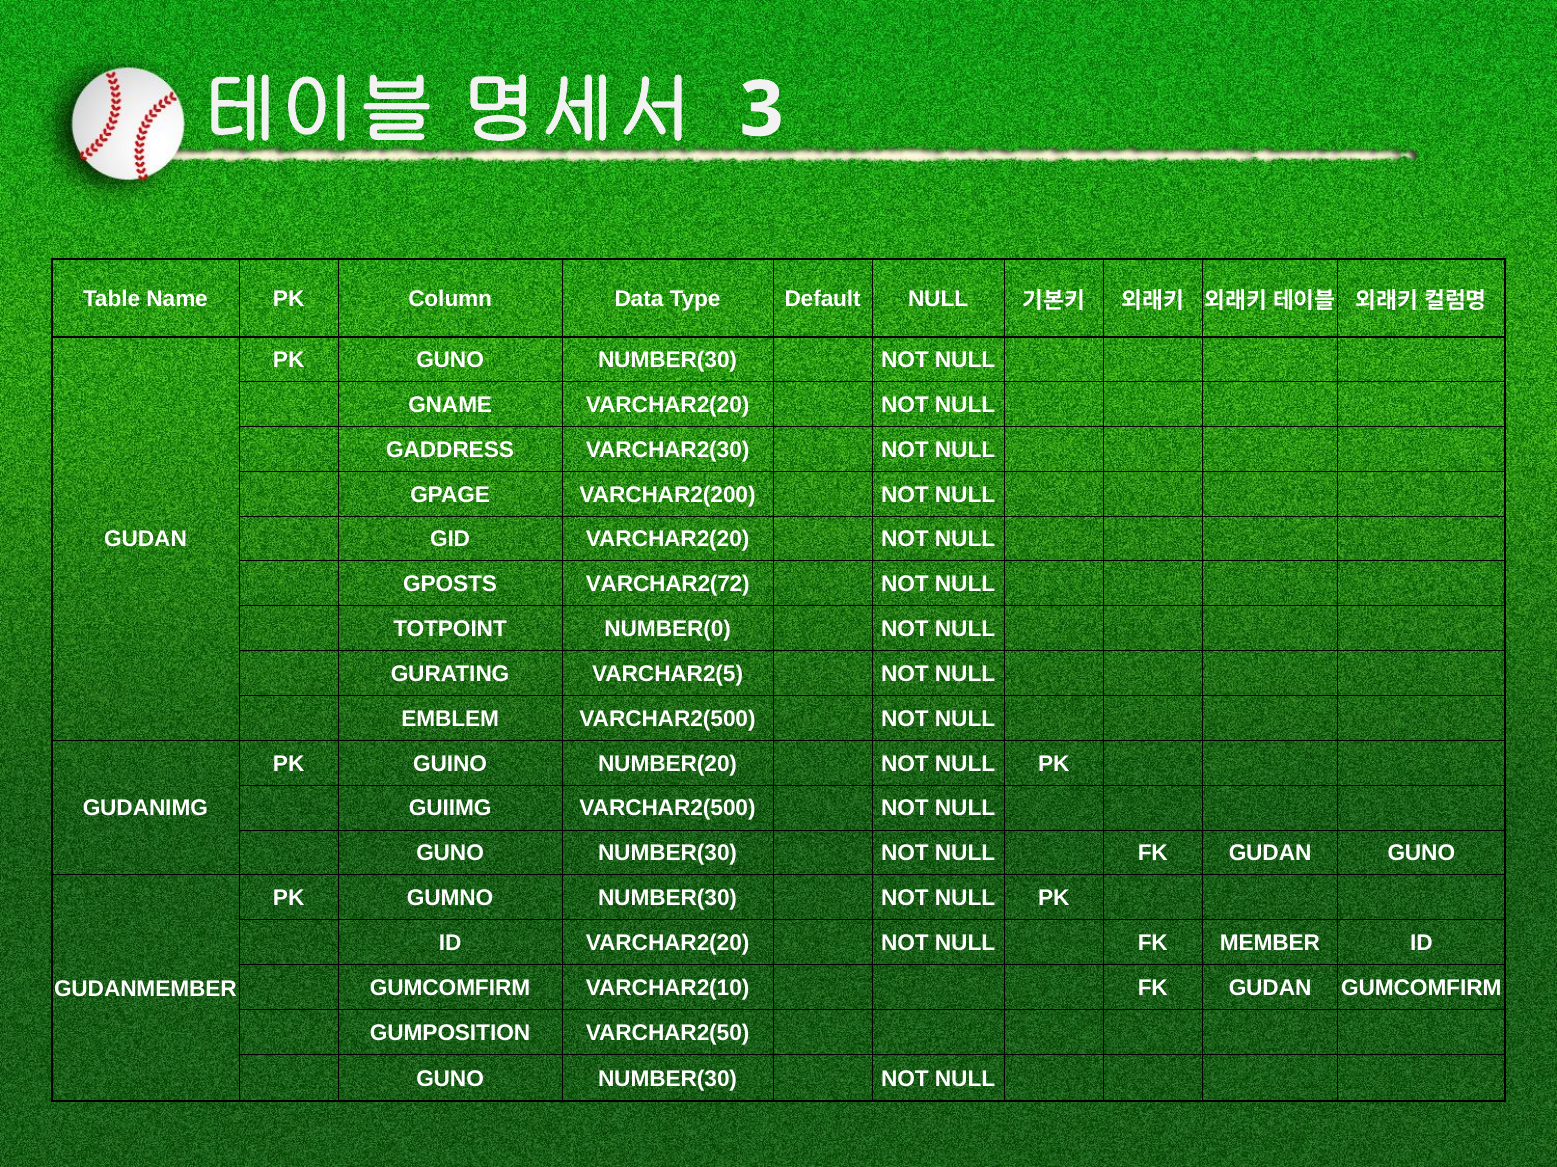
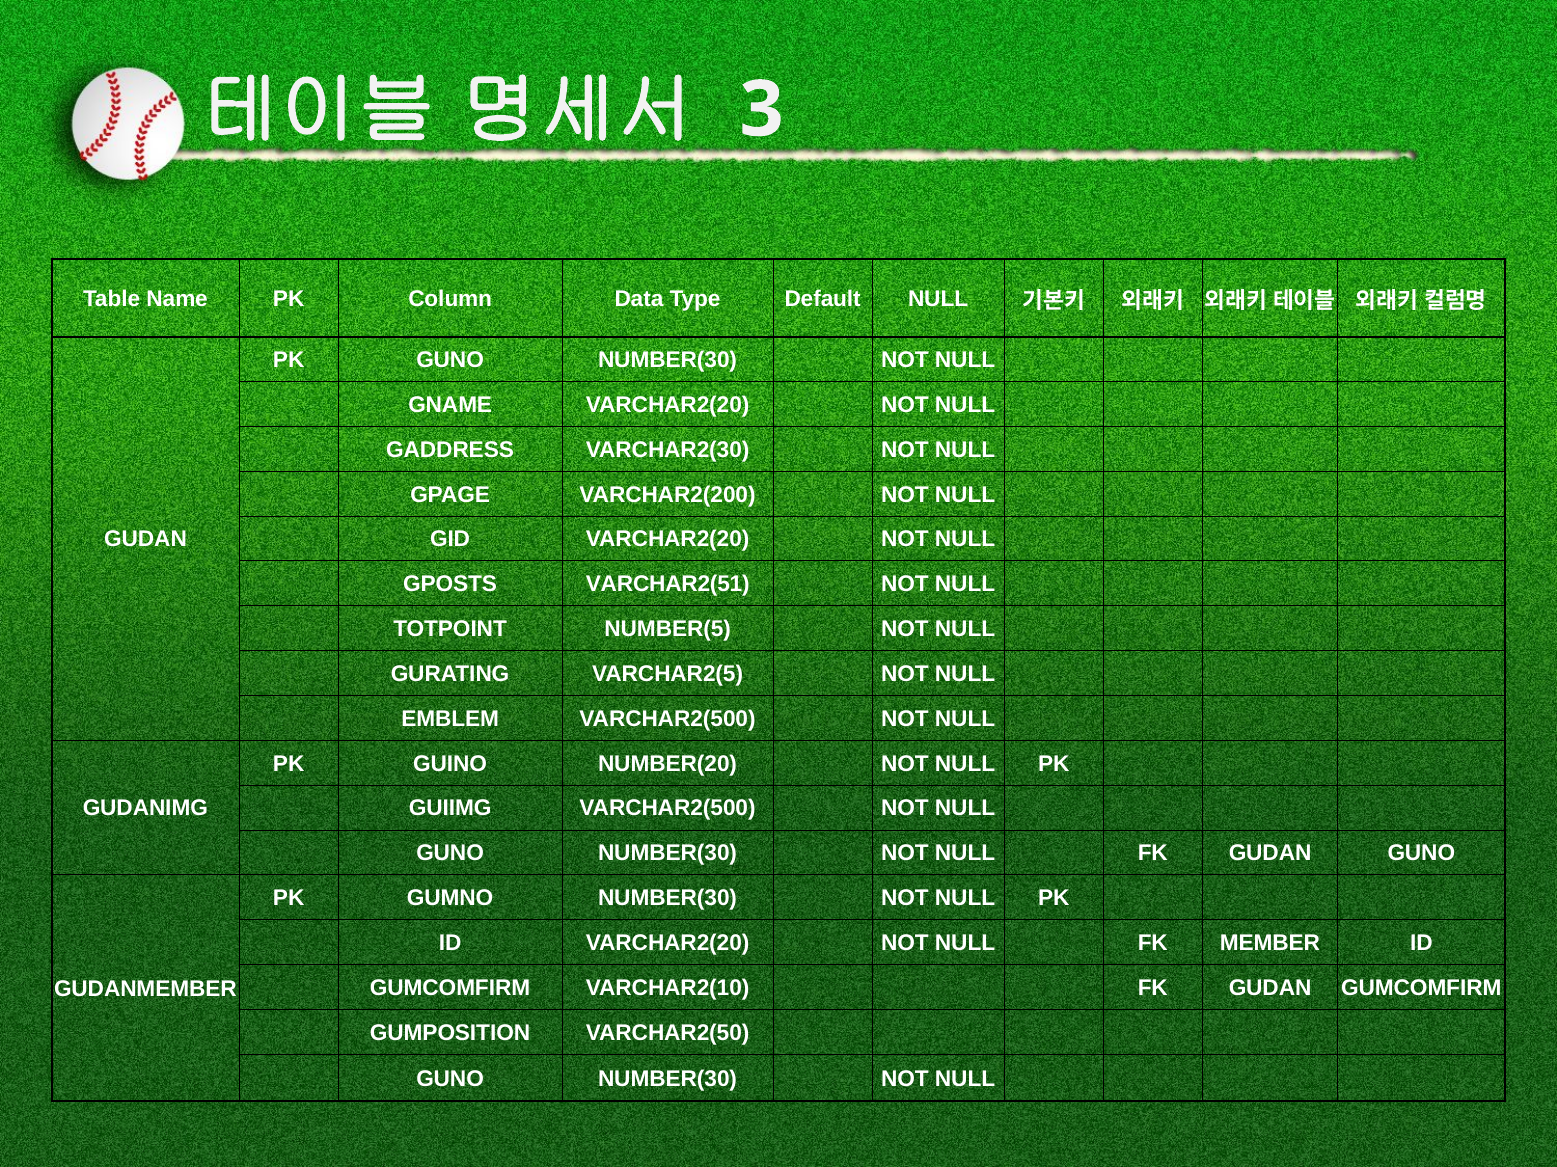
VARCHAR2(72: VARCHAR2(72 -> VARCHAR2(51 (668, 585)
NUMBER(0: NUMBER(0 -> NUMBER(5 (668, 629)
